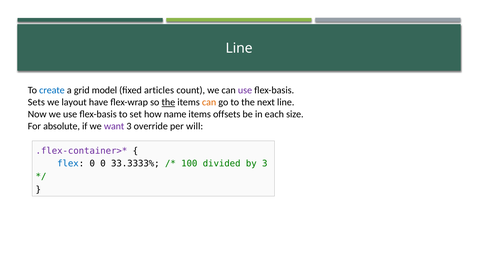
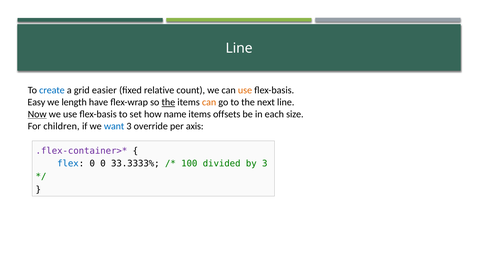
model: model -> easier (104, 90)
articles: articles -> relative (159, 90)
use colour: purple -> orange (245, 90)
Sets: Sets -> Easy (36, 102)
layout: layout -> length (74, 102)
Now underline: none -> present (37, 114)
absolute: absolute -> children (61, 126)
want colour: purple -> blue (114, 126)
will: will -> axis (195, 126)
